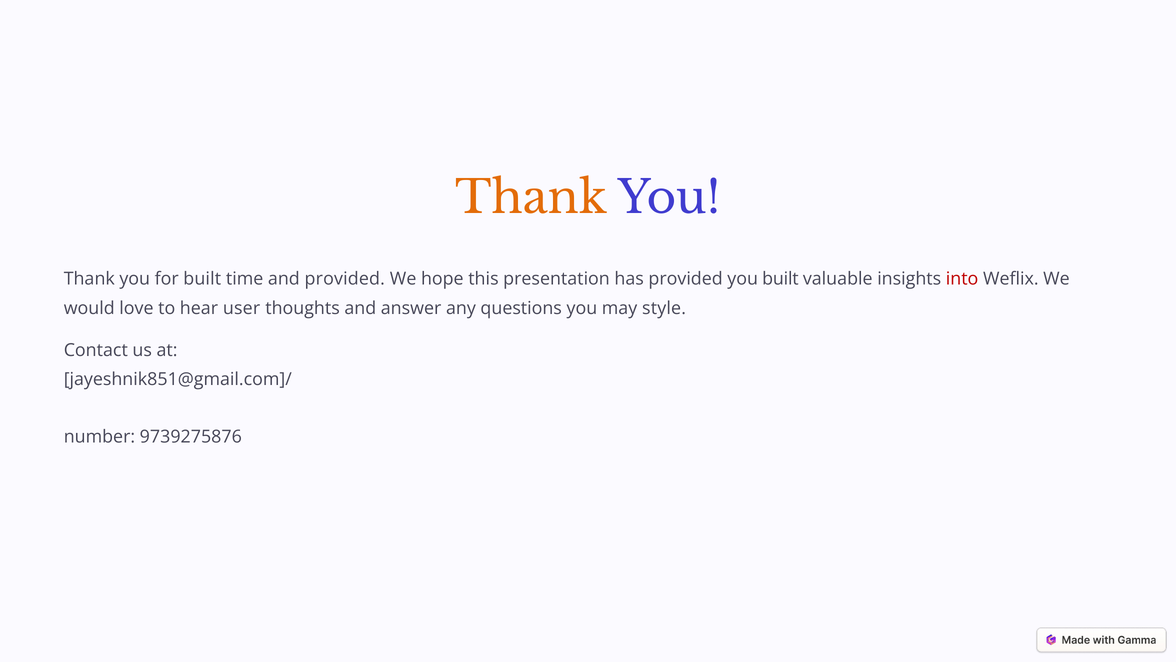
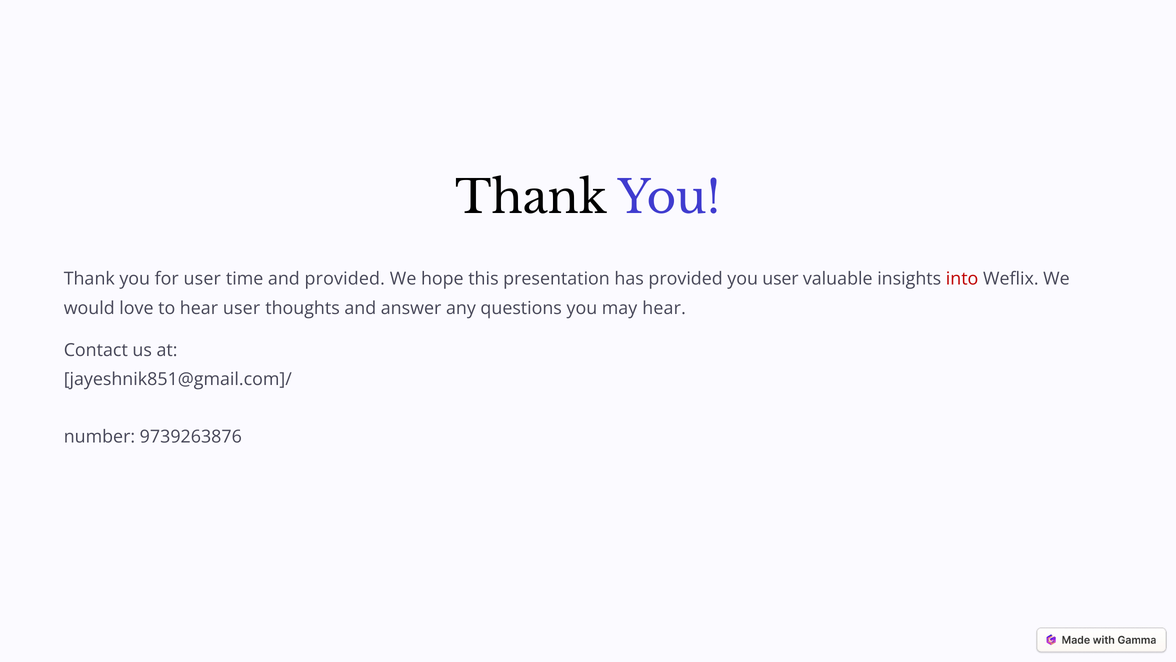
Thank colour: orange -> black (531, 198)
for built: built -> user (202, 279)
you built: built -> user (780, 279)
may style: style -> hear (664, 308)
9739275876: 9739275876 -> 9739263876 (191, 436)
